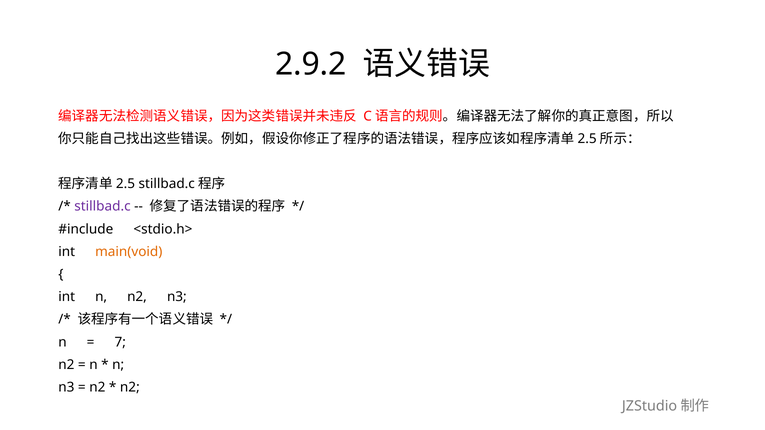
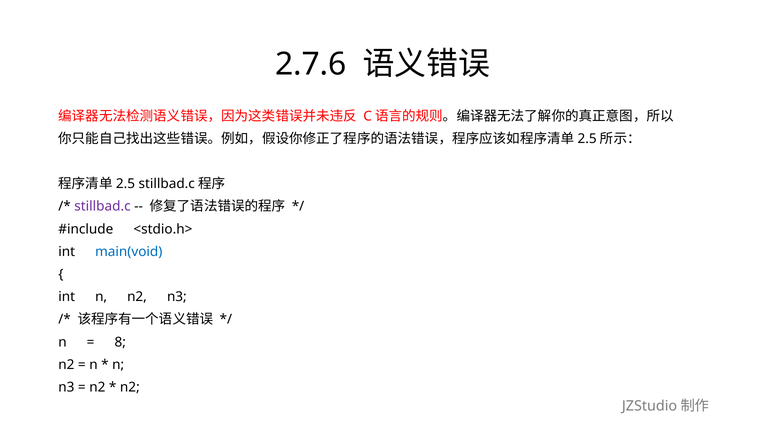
2.9.2: 2.9.2 -> 2.7.6 (311, 64)
main(void colour: orange -> blue (129, 252)
7: 7 -> 8 (120, 342)
